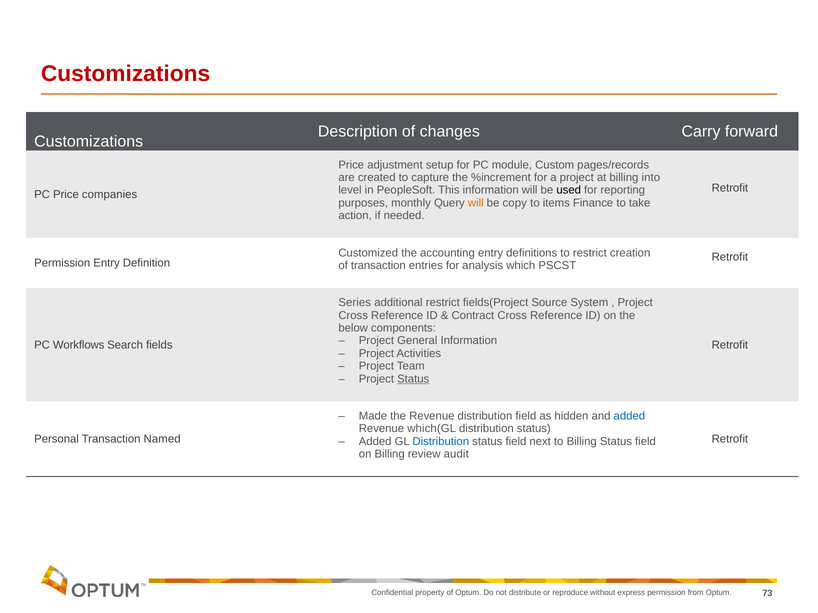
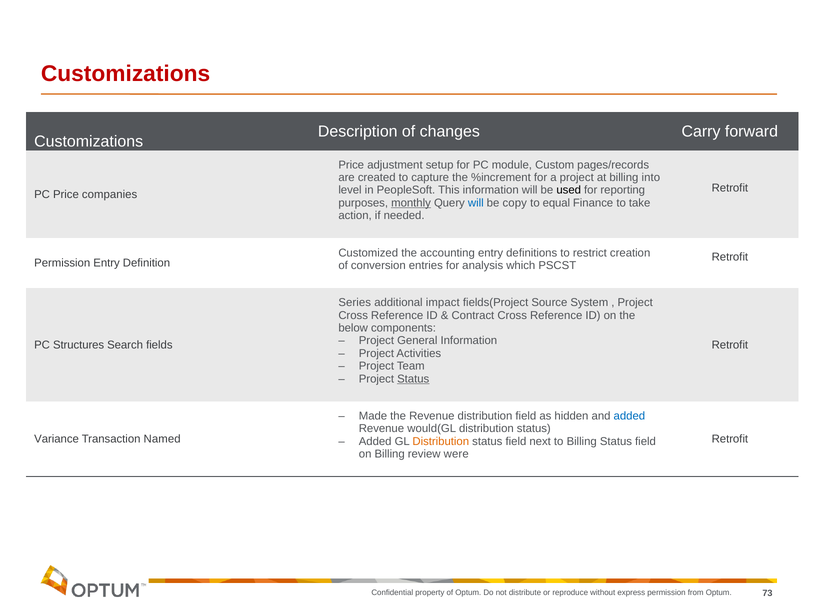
monthly underline: none -> present (411, 203)
will colour: orange -> blue (476, 203)
items: items -> equal (556, 203)
of transaction: transaction -> conversion (378, 266)
additional restrict: restrict -> impact (443, 303)
Workflows: Workflows -> Structures (79, 345)
which(GL: which(GL -> would(GL (432, 429)
Personal: Personal -> Variance (57, 439)
Distribution colour: blue -> orange (441, 442)
audit: audit -> were (456, 454)
